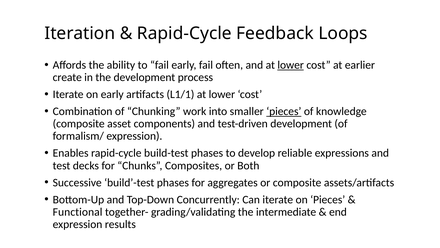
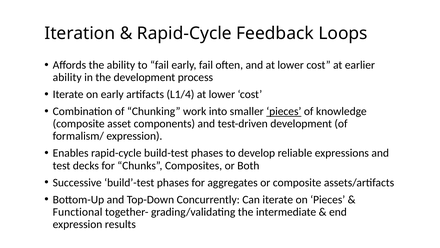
lower underline: present -> none (291, 65)
create: create -> ability (67, 77)
L1/1: L1/1 -> L1/4 (180, 94)
